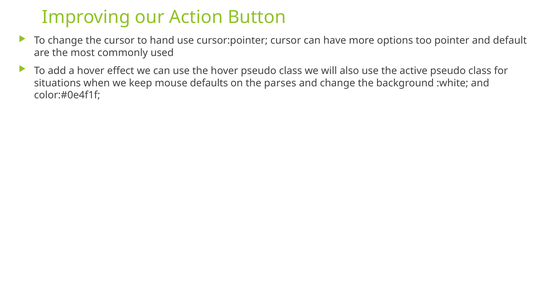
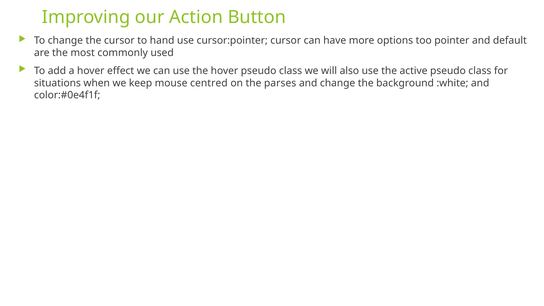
defaults: defaults -> centred (209, 83)
